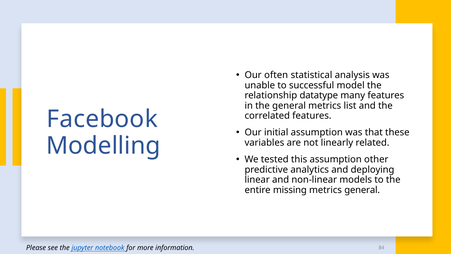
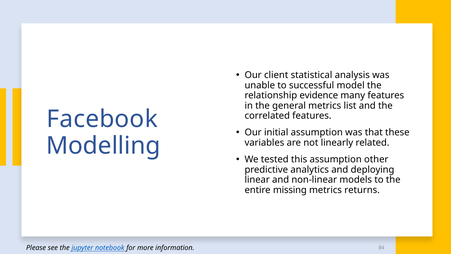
often: often -> client (276, 75)
datatype: datatype -> evidence (319, 95)
metrics general: general -> returns (362, 190)
